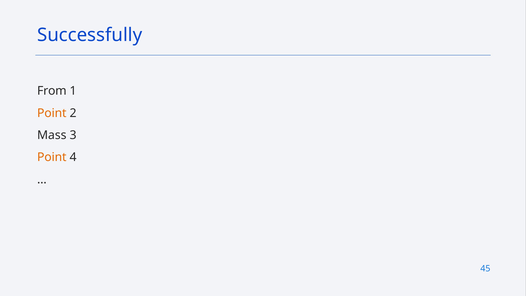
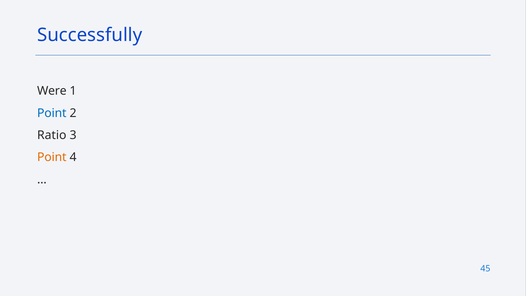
From: From -> Were (52, 91)
Point colour: orange -> blue (52, 113)
Mass: Mass -> Ratio (52, 135)
